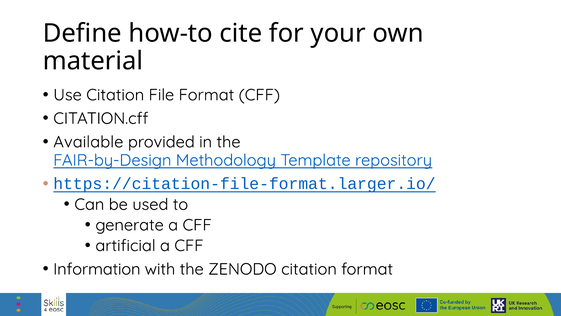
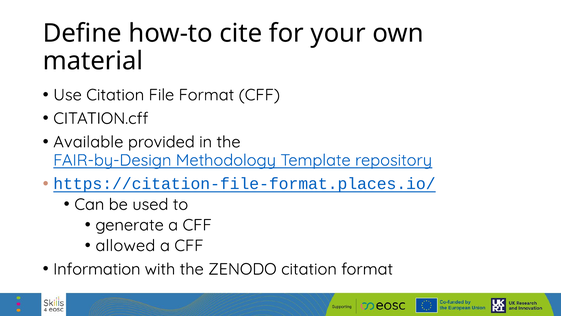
https://citation-file-format.larger.io/: https://citation-file-format.larger.io/ -> https://citation-file-format.places.io/ (244, 184)
artificial: artificial -> allowed (125, 245)
